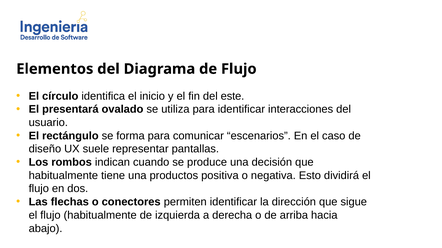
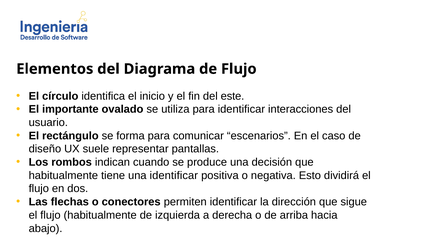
presentará: presentará -> importante (70, 110)
una productos: productos -> identificar (174, 176)
